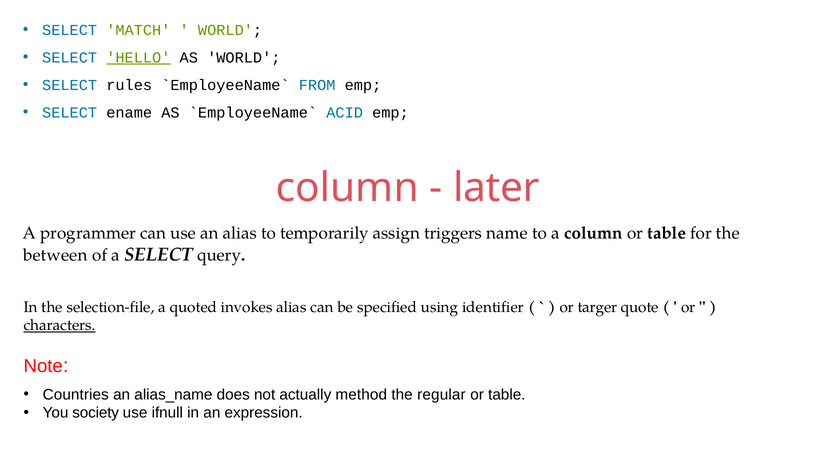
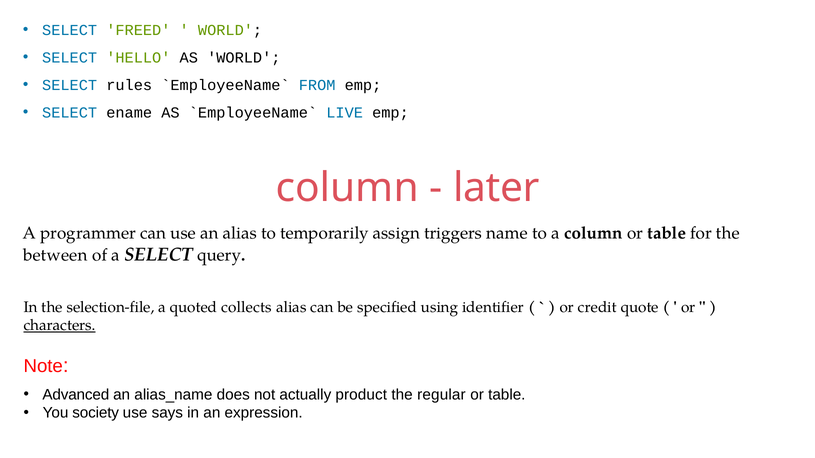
MATCH: MATCH -> FREED (138, 30)
HELLO underline: present -> none (138, 58)
ACID: ACID -> LIVE (345, 113)
invokes: invokes -> collects (247, 307)
targer: targer -> credit (597, 307)
Countries: Countries -> Advanced (76, 395)
method: method -> product (361, 395)
ifnull: ifnull -> says (167, 413)
